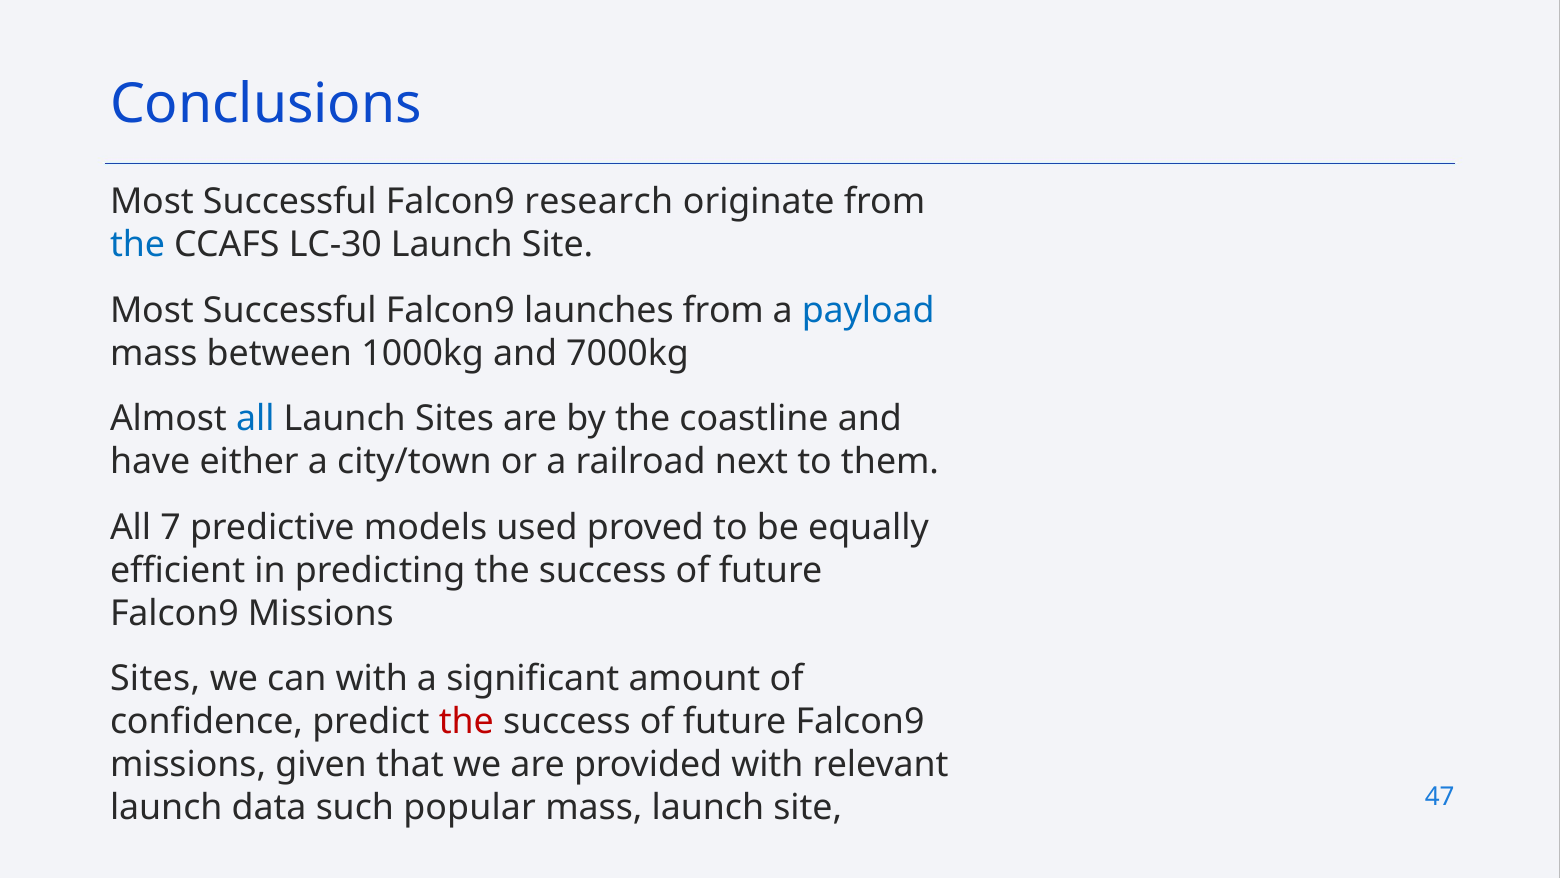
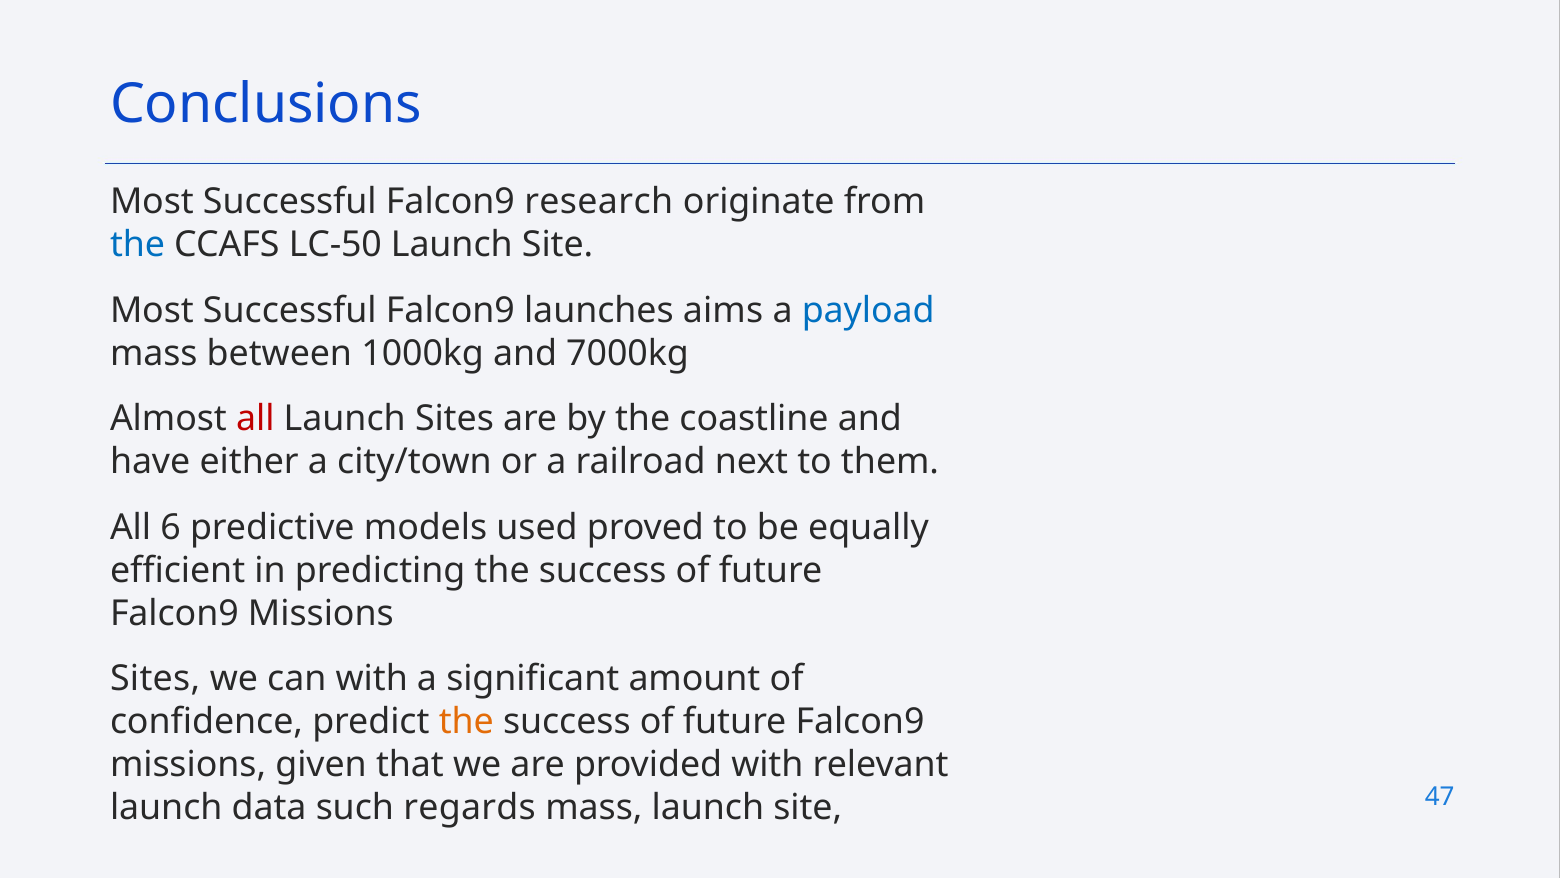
LC-30: LC-30 -> LC-50 (335, 245)
launches from: from -> aims (723, 310)
all colour: blue -> red (255, 419)
7: 7 -> 6 (171, 527)
the colour: red -> orange (466, 721)
popular: popular -> regards (470, 807)
